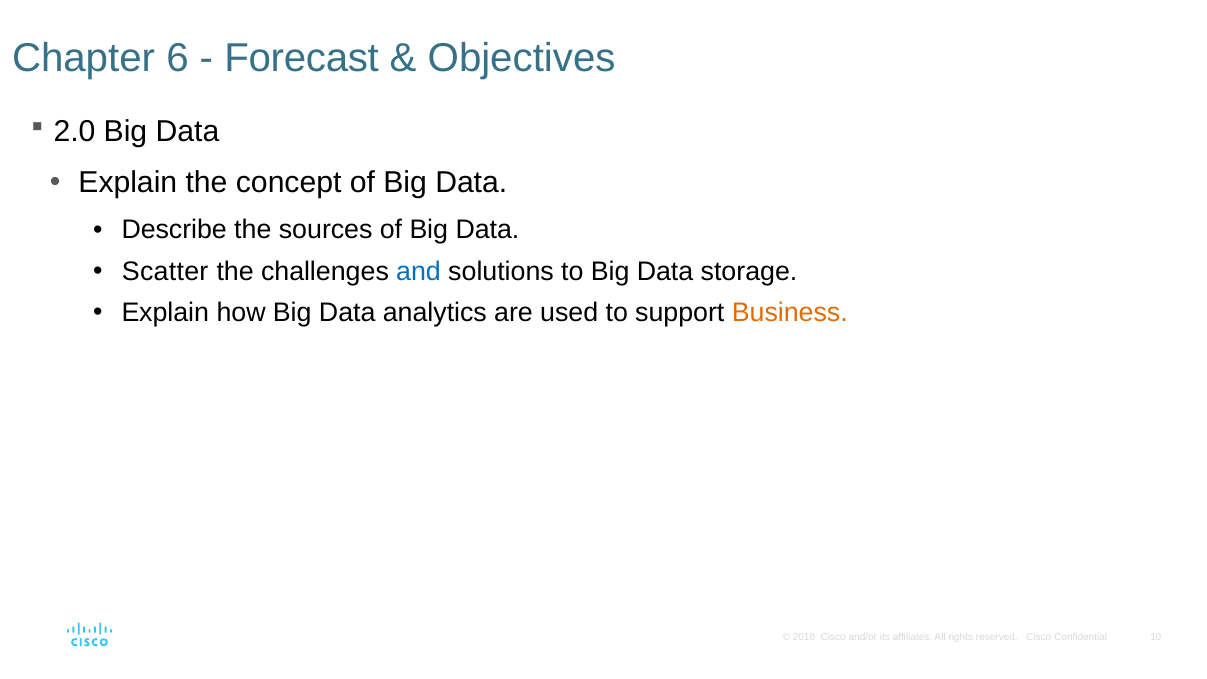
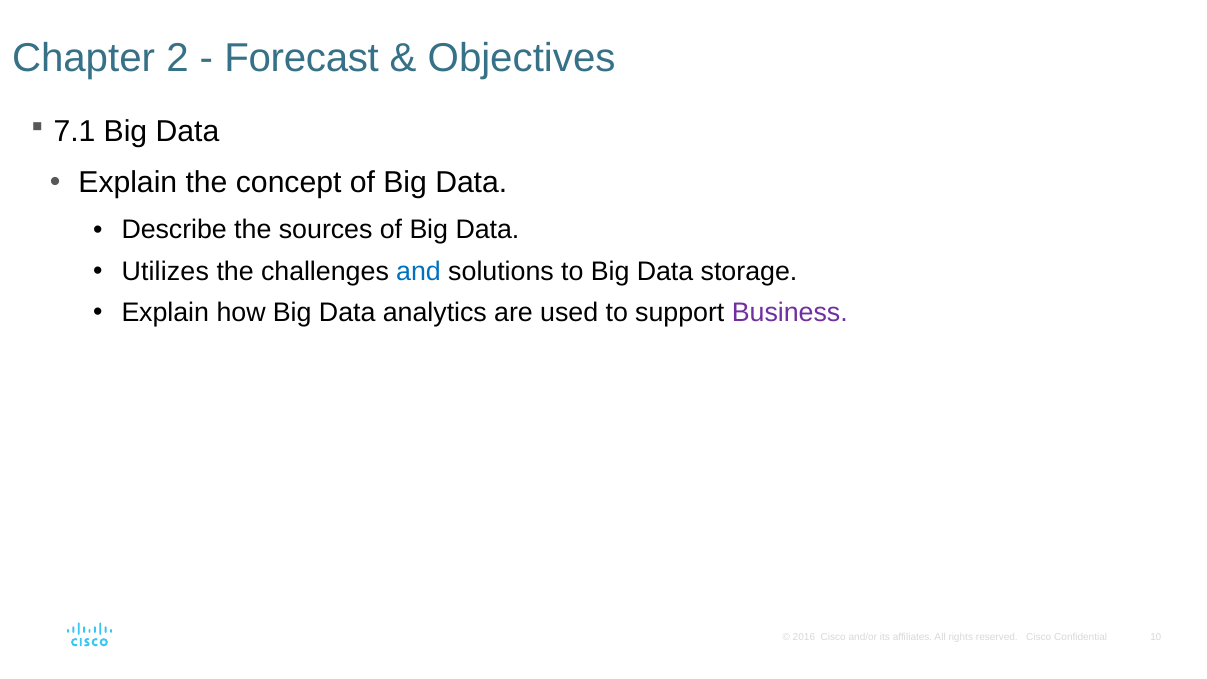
6: 6 -> 2 (177, 58)
2.0: 2.0 -> 7.1 (74, 132)
Scatter: Scatter -> Utilizes (165, 271)
Business colour: orange -> purple (790, 312)
